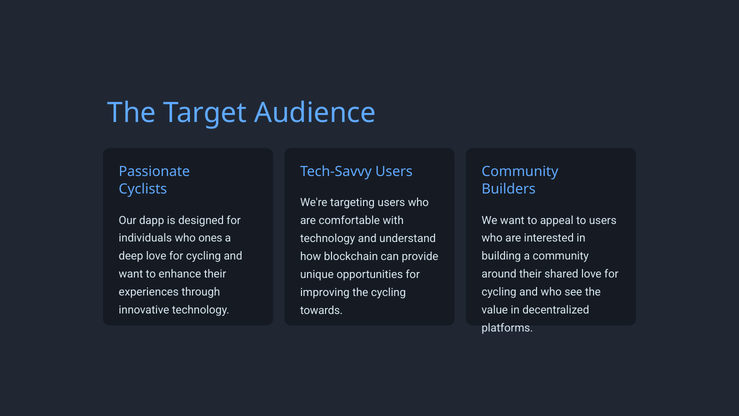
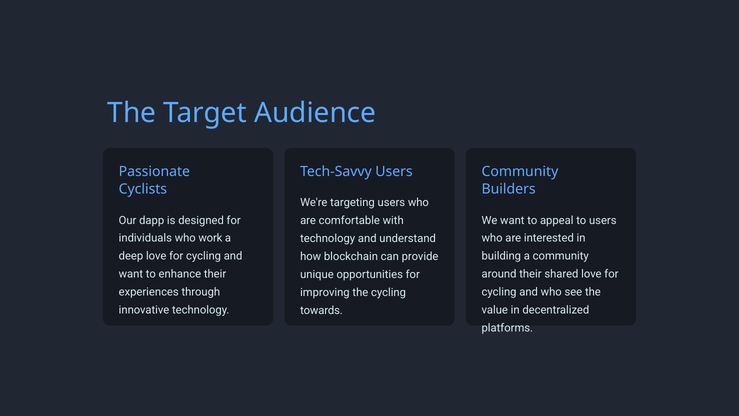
ones: ones -> work (210, 238)
